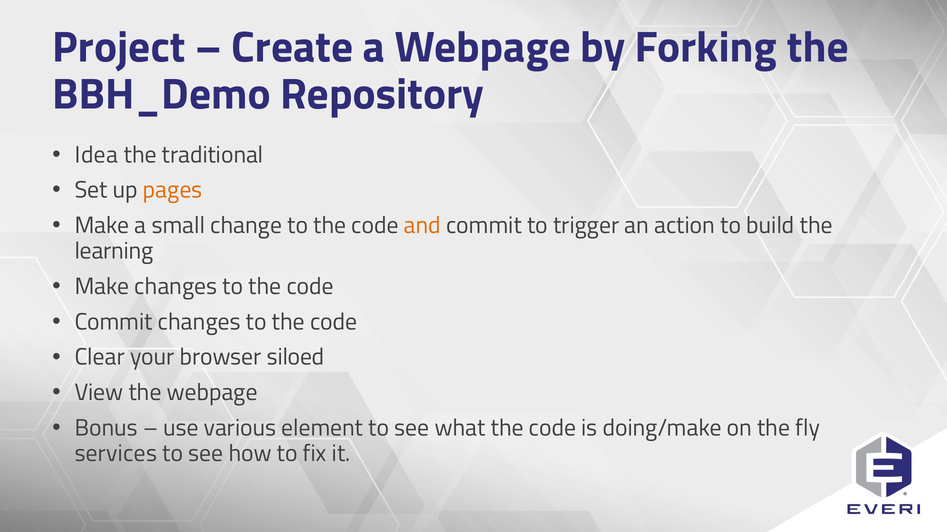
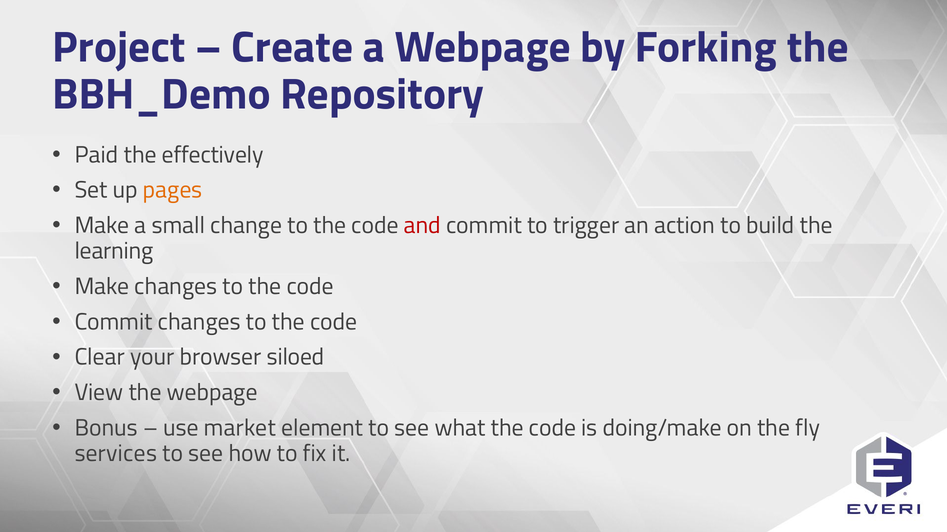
Idea: Idea -> Paid (97, 155)
traditional: traditional -> effectively (213, 155)
and colour: orange -> red (422, 226)
various: various -> market (240, 428)
